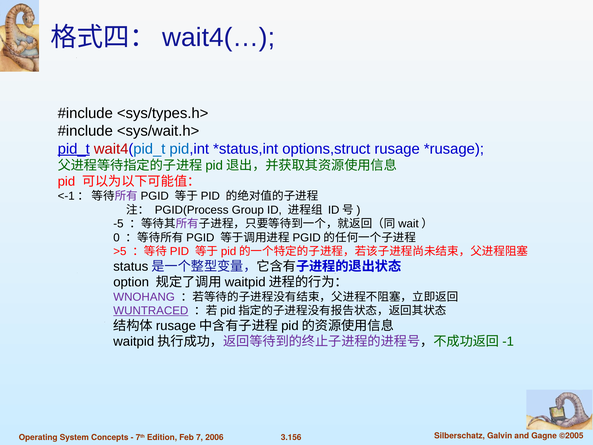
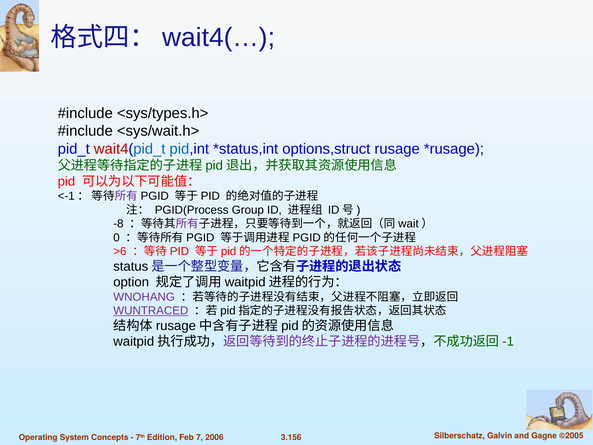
pid_t underline: present -> none (74, 149)
-5: -5 -> -8 (118, 224)
>5: >5 -> >6 (120, 251)
